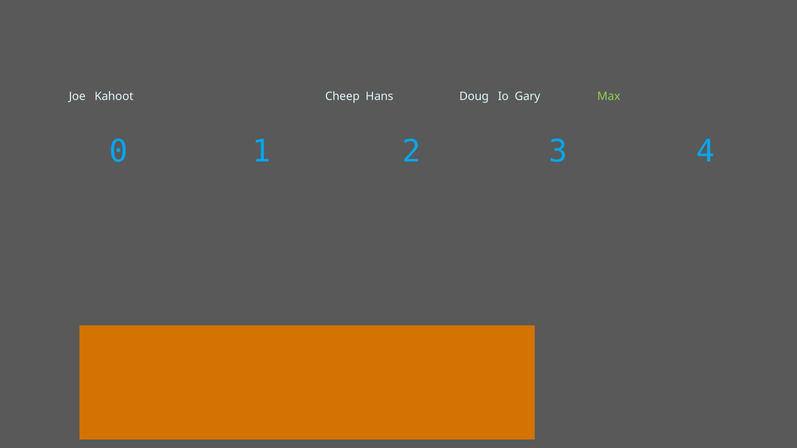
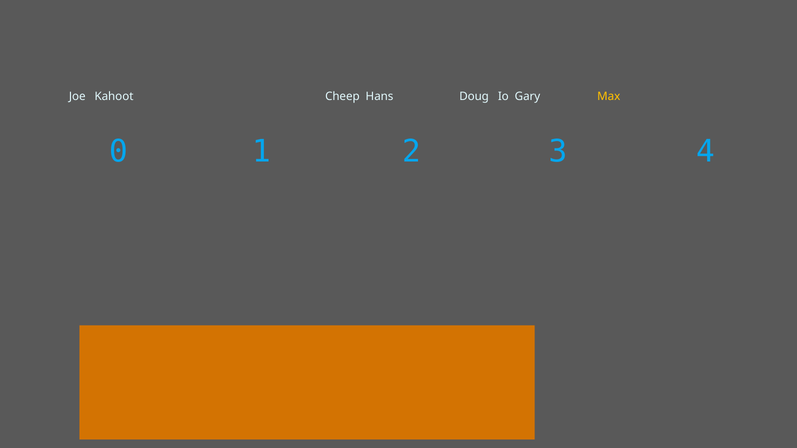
Max colour: light green -> yellow (609, 97)
